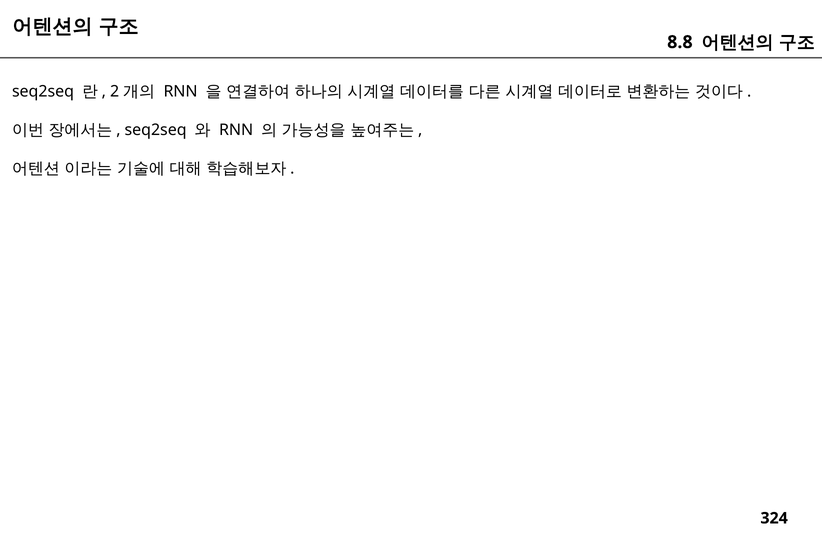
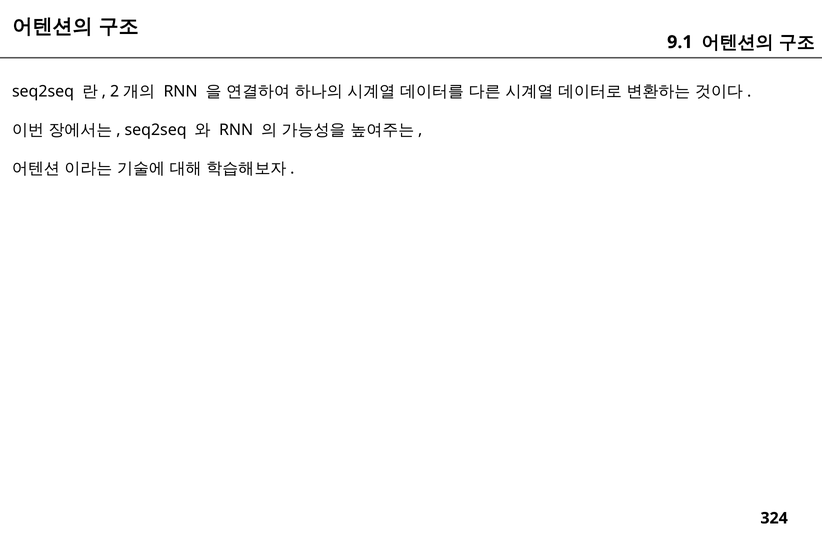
8.8: 8.8 -> 9.1 (680, 42)
